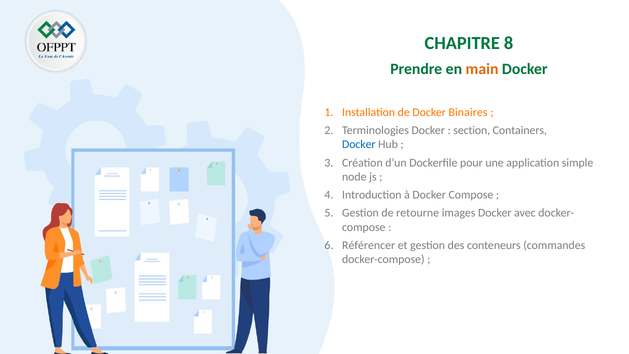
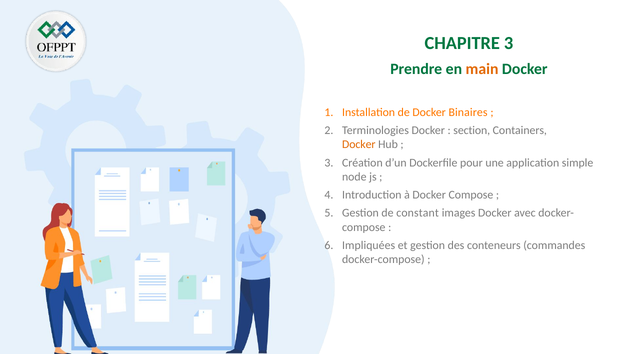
CHAPITRE 8: 8 -> 3 (509, 43)
Docker colour: blue -> orange (359, 144)
retourne: retourne -> constant (418, 213)
Référencer: Référencer -> Impliquées (369, 245)
